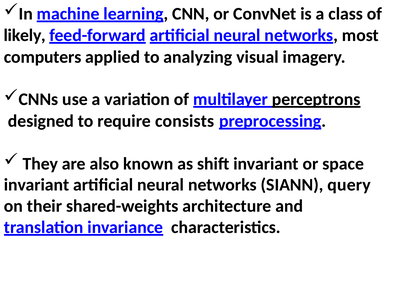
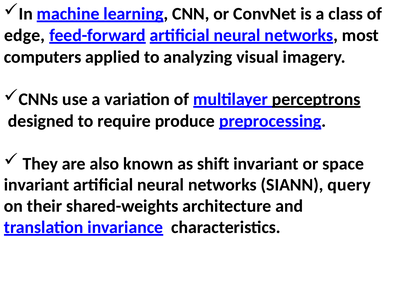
likely: likely -> edge (24, 35)
consists: consists -> produce (185, 121)
